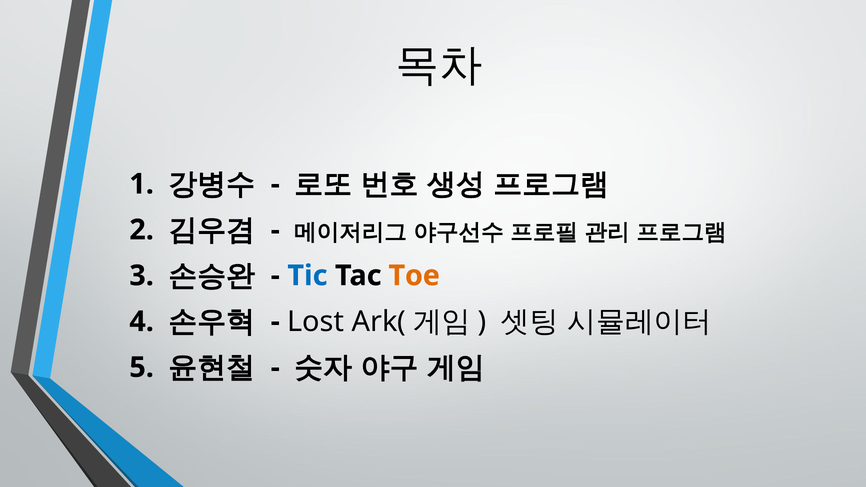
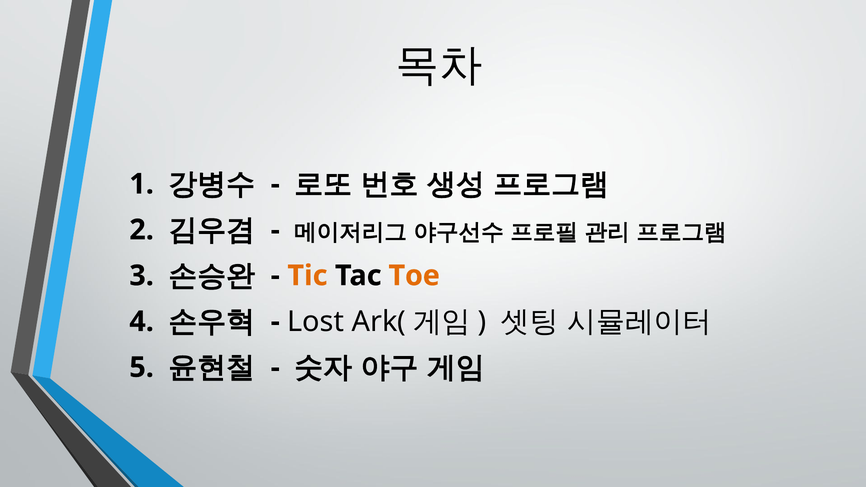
Tic colour: blue -> orange (307, 276)
